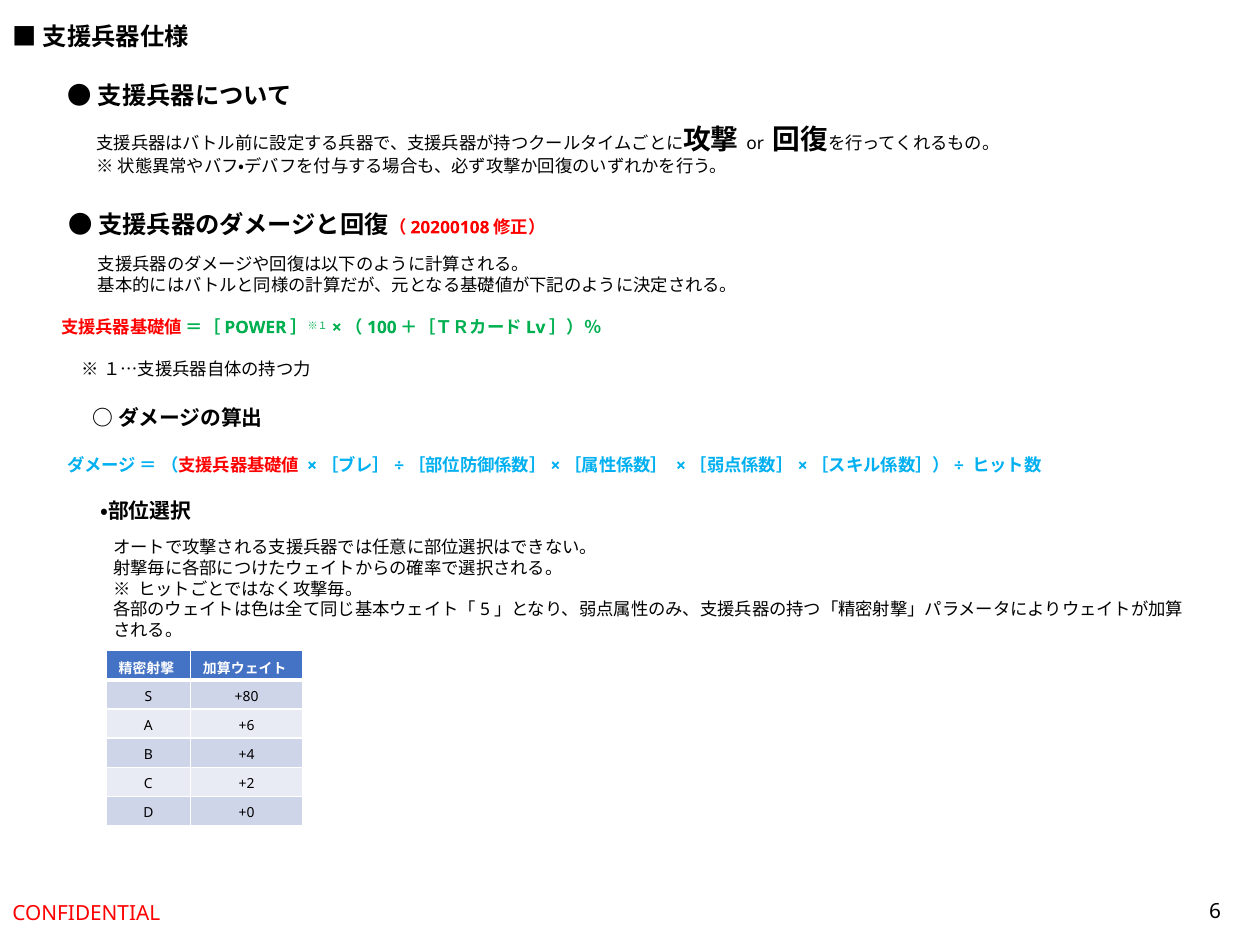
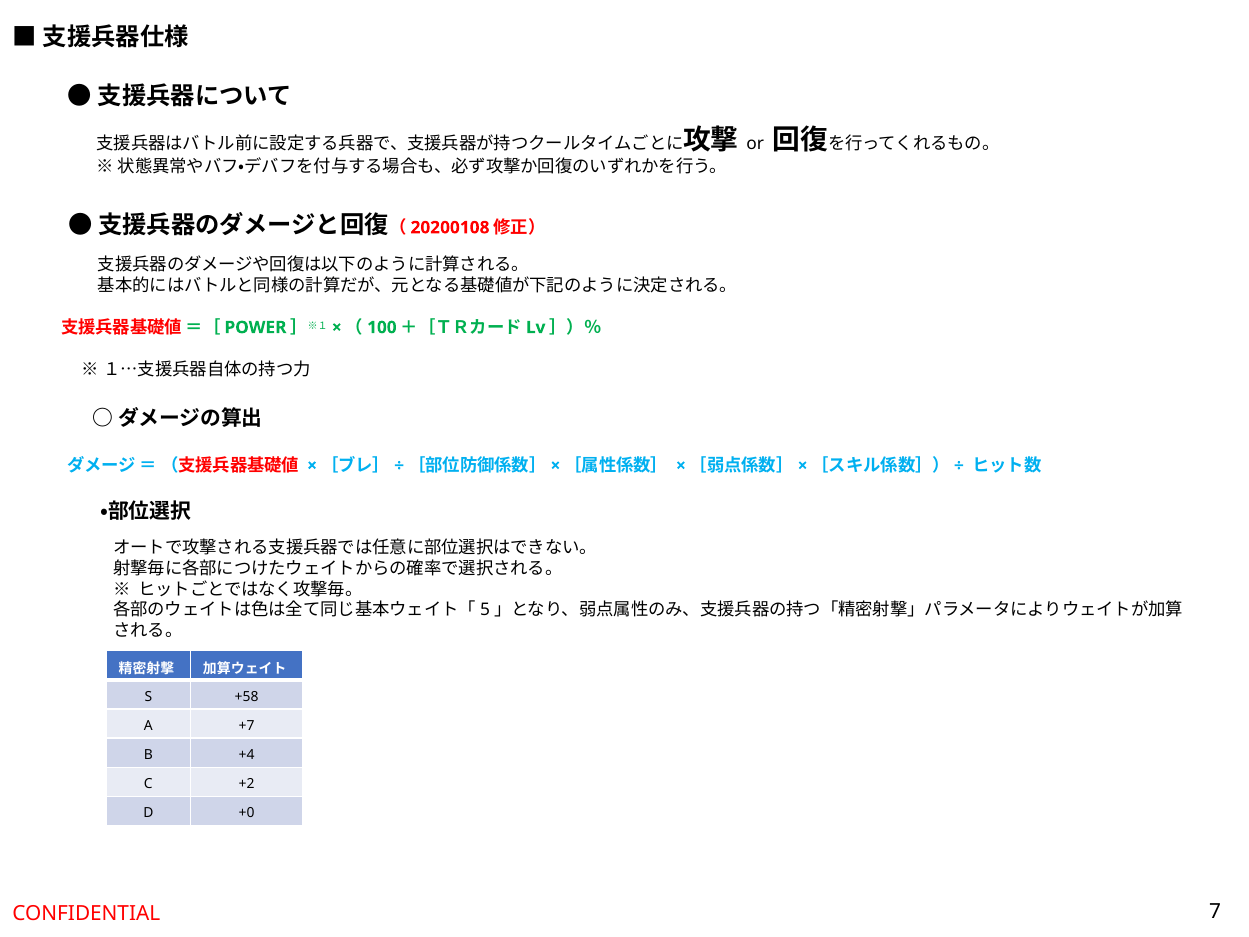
+80: +80 -> +58 (247, 696)
+6: +6 -> +7 (247, 725)
6: 6 -> 7 (1215, 912)
